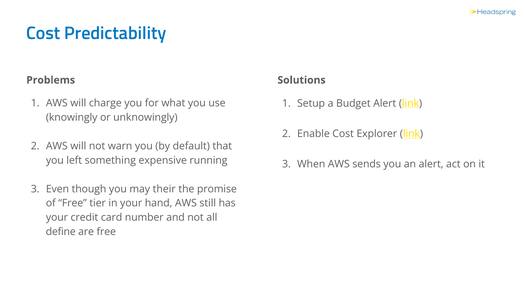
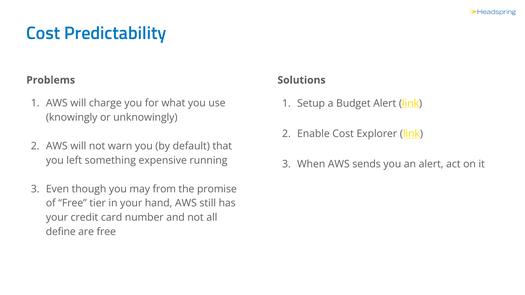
their: their -> from (164, 189)
